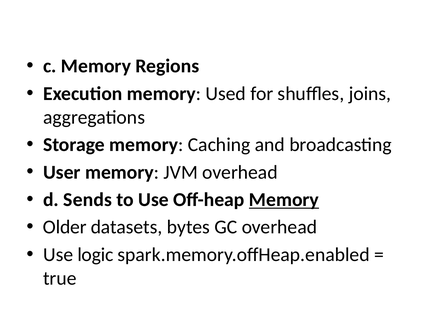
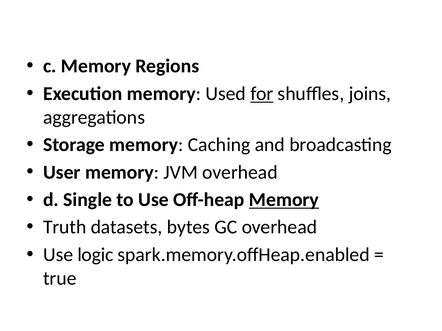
for underline: none -> present (262, 94)
Sends: Sends -> Single (88, 200)
Older: Older -> Truth (65, 228)
